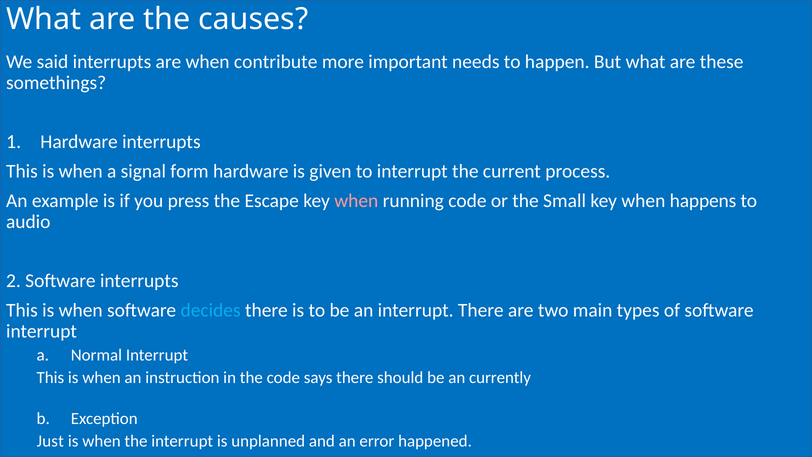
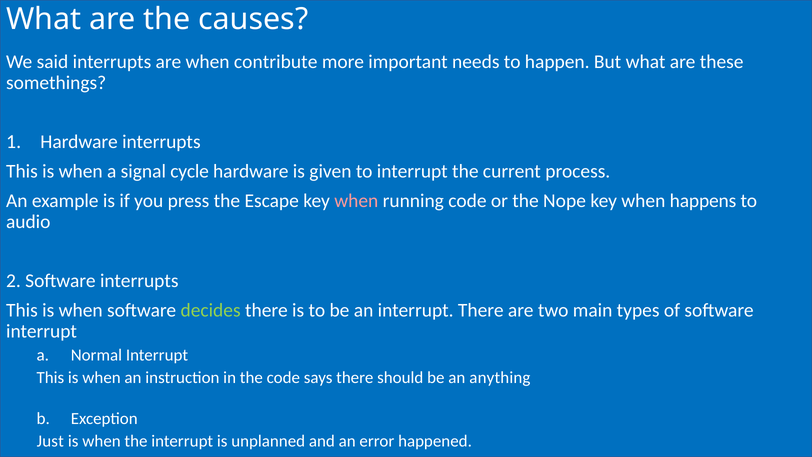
form: form -> cycle (190, 171)
Small: Small -> Nope (565, 201)
decides colour: light blue -> light green (211, 310)
currently: currently -> anything (500, 378)
